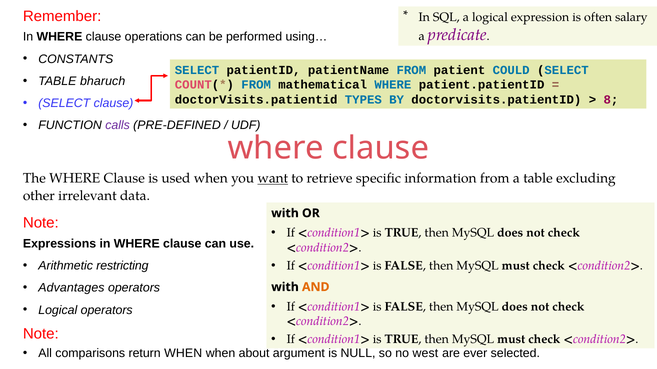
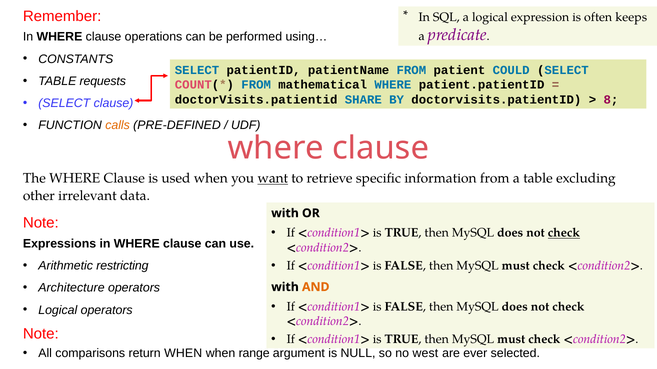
salary: salary -> keeps (631, 17)
bharuch: bharuch -> requests (103, 81)
TYPES: TYPES -> SHARE (363, 100)
calls colour: purple -> orange (118, 126)
check underline: none -> present (564, 233)
Advantages: Advantages -> Architecture (71, 288)
about: about -> range (254, 354)
